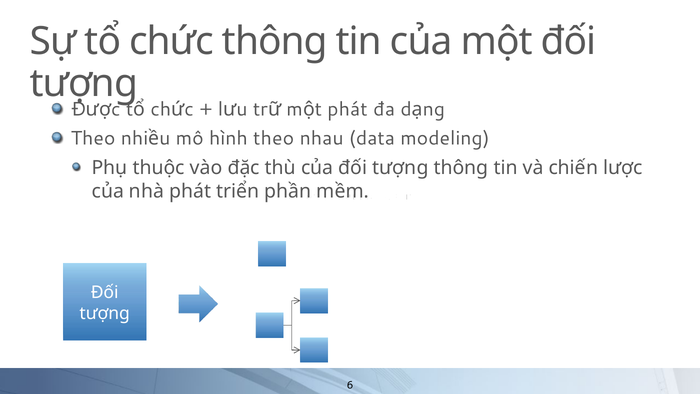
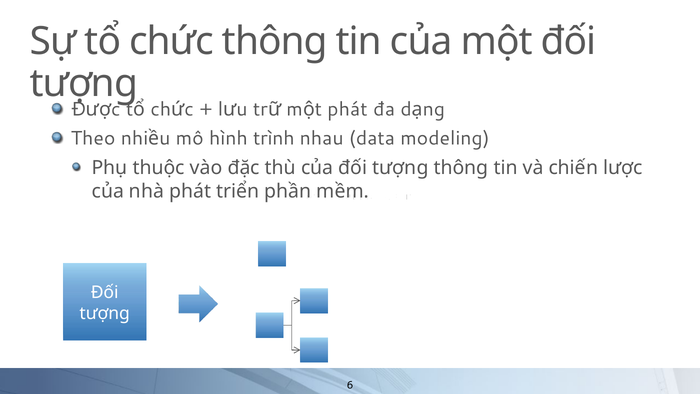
hình theo: theo -> trình (274, 138)
